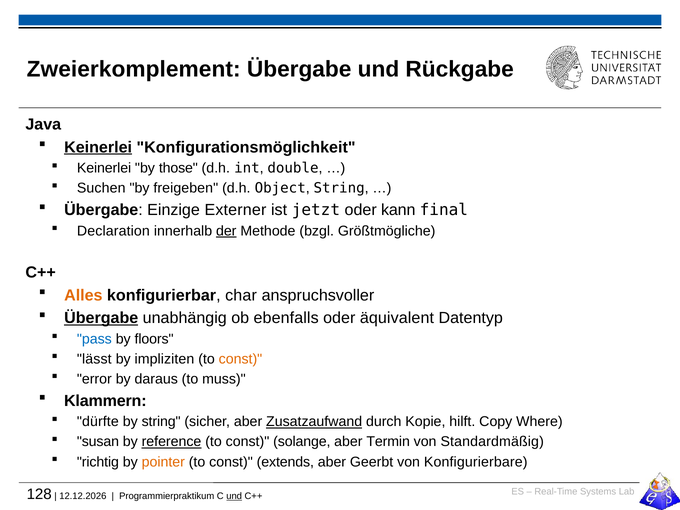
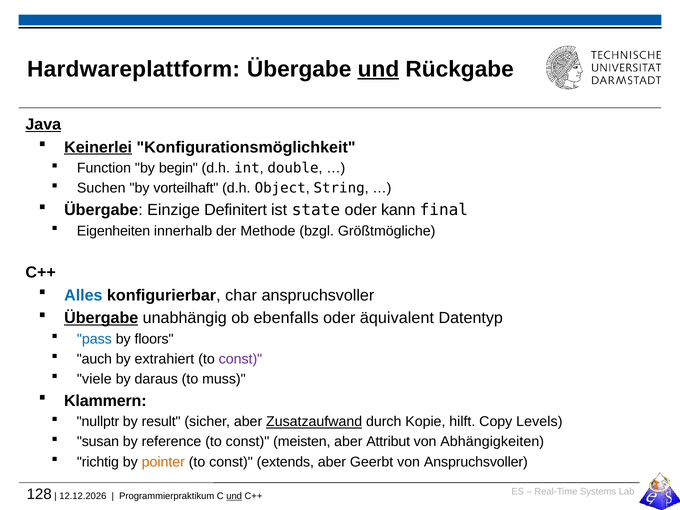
Zweierkomplement: Zweierkomplement -> Hardwareplattform (134, 69)
und underline: none -> present (378, 69)
Java underline: none -> present (43, 125)
Keinerlei: Keinerlei -> Function (104, 168)
those: those -> begin (178, 168)
freigeben: freigeben -> vorteilhaft (186, 188)
Externer: Externer -> Definitert (236, 210)
jetzt: jetzt -> state (316, 210)
Declaration: Declaration -> Eigenheiten (114, 231)
der underline: present -> none (226, 231)
Alles colour: orange -> blue (83, 295)
lässt: lässt -> auch (94, 359)
impliziten: impliziten -> extrahiert (164, 359)
const colour: orange -> purple (240, 359)
error: error -> viele (94, 379)
dürfte: dürfte -> nullptr (98, 422)
by string: string -> result (161, 422)
Where: Where -> Levels (539, 422)
reference underline: present -> none (172, 442)
solange: solange -> meisten (302, 442)
Termin: Termin -> Attribut (388, 442)
Standardmäßig: Standardmäßig -> Abhängigkeiten (492, 442)
von Konfigurierbare: Konfigurierbare -> Anspruchsvoller (476, 462)
